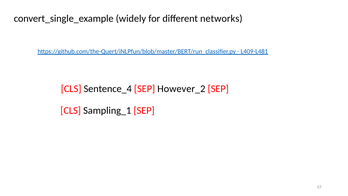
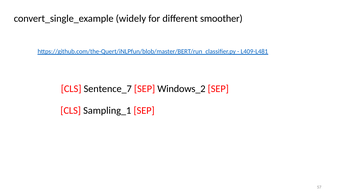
networks: networks -> smoother (221, 19)
Sentence_4: Sentence_4 -> Sentence_7 (108, 89)
However_2: However_2 -> Windows_2 (181, 89)
